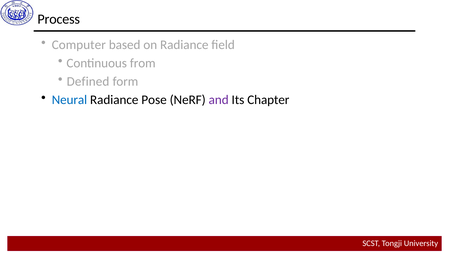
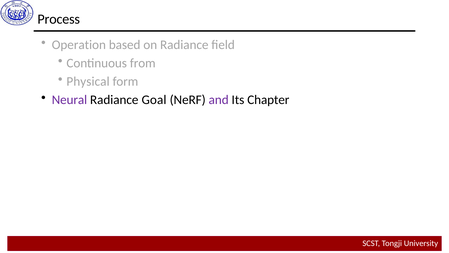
Computer: Computer -> Operation (79, 45)
Defined: Defined -> Physical (88, 81)
Neural colour: blue -> purple (69, 100)
Pose: Pose -> Goal (154, 100)
